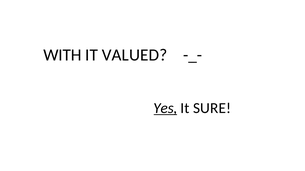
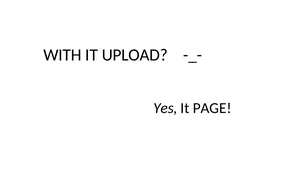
VALUED: VALUED -> UPLOAD (135, 55)
Yes underline: present -> none (165, 108)
SURE: SURE -> PAGE (212, 108)
